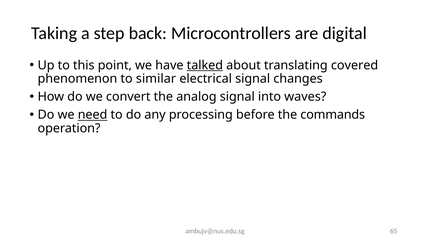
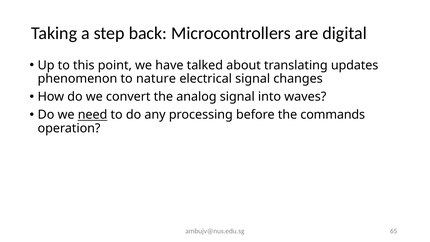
talked underline: present -> none (205, 65)
covered: covered -> updates (355, 65)
similar: similar -> nature (156, 79)
